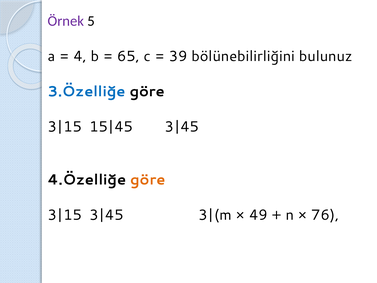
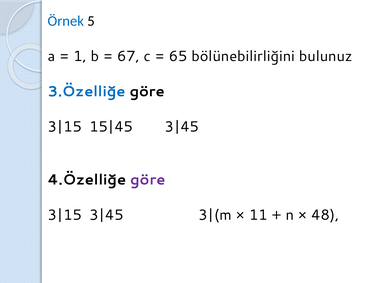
Örnek colour: purple -> blue (66, 21)
4: 4 -> 1 (80, 56)
65: 65 -> 67 (128, 56)
39: 39 -> 65 (178, 56)
göre colour: orange -> purple (148, 180)
49: 49 -> 11 (258, 215)
76: 76 -> 48 (325, 215)
